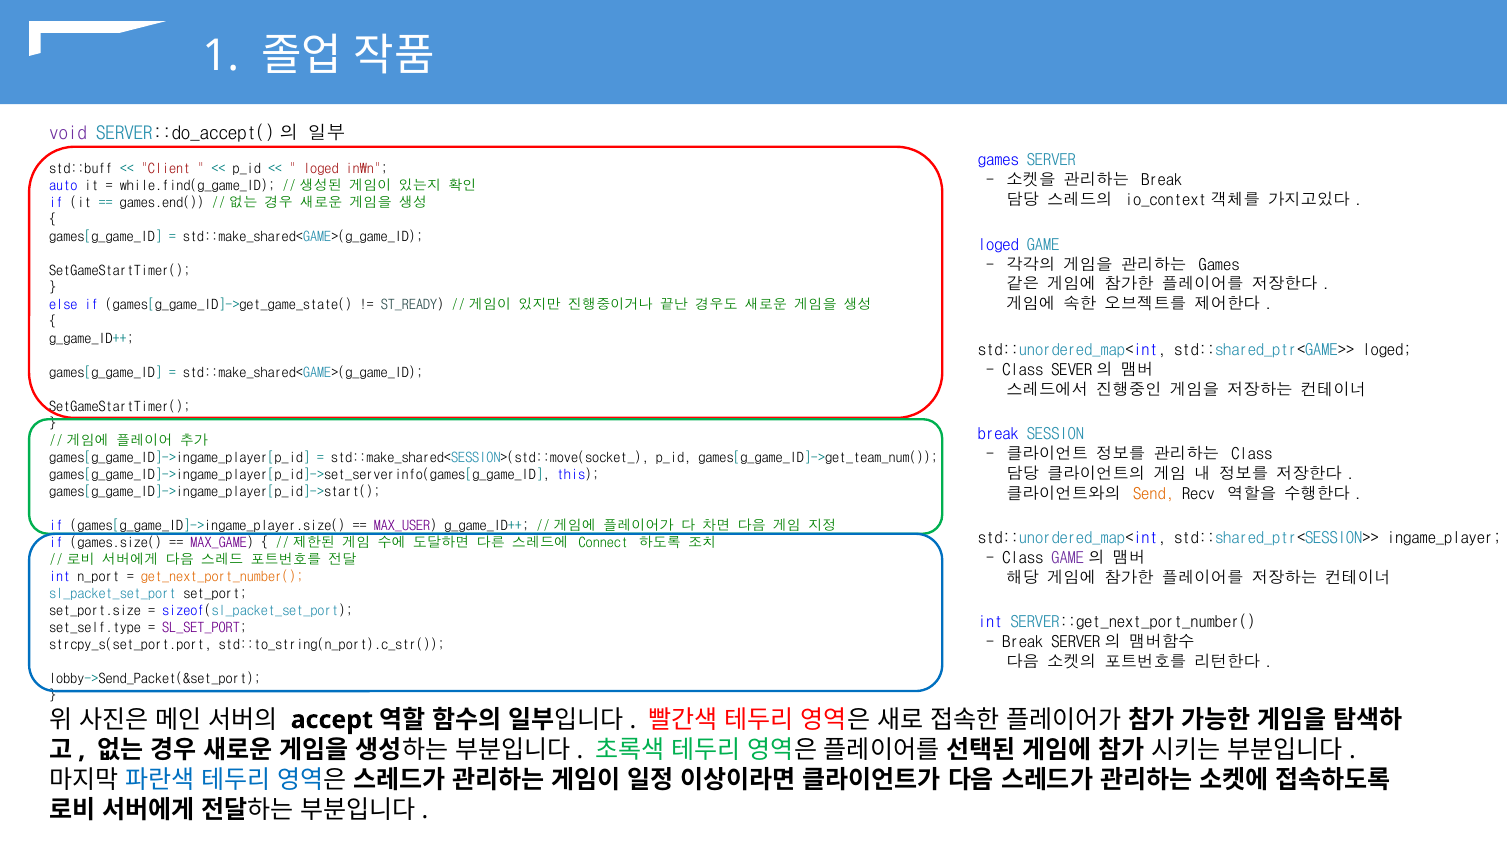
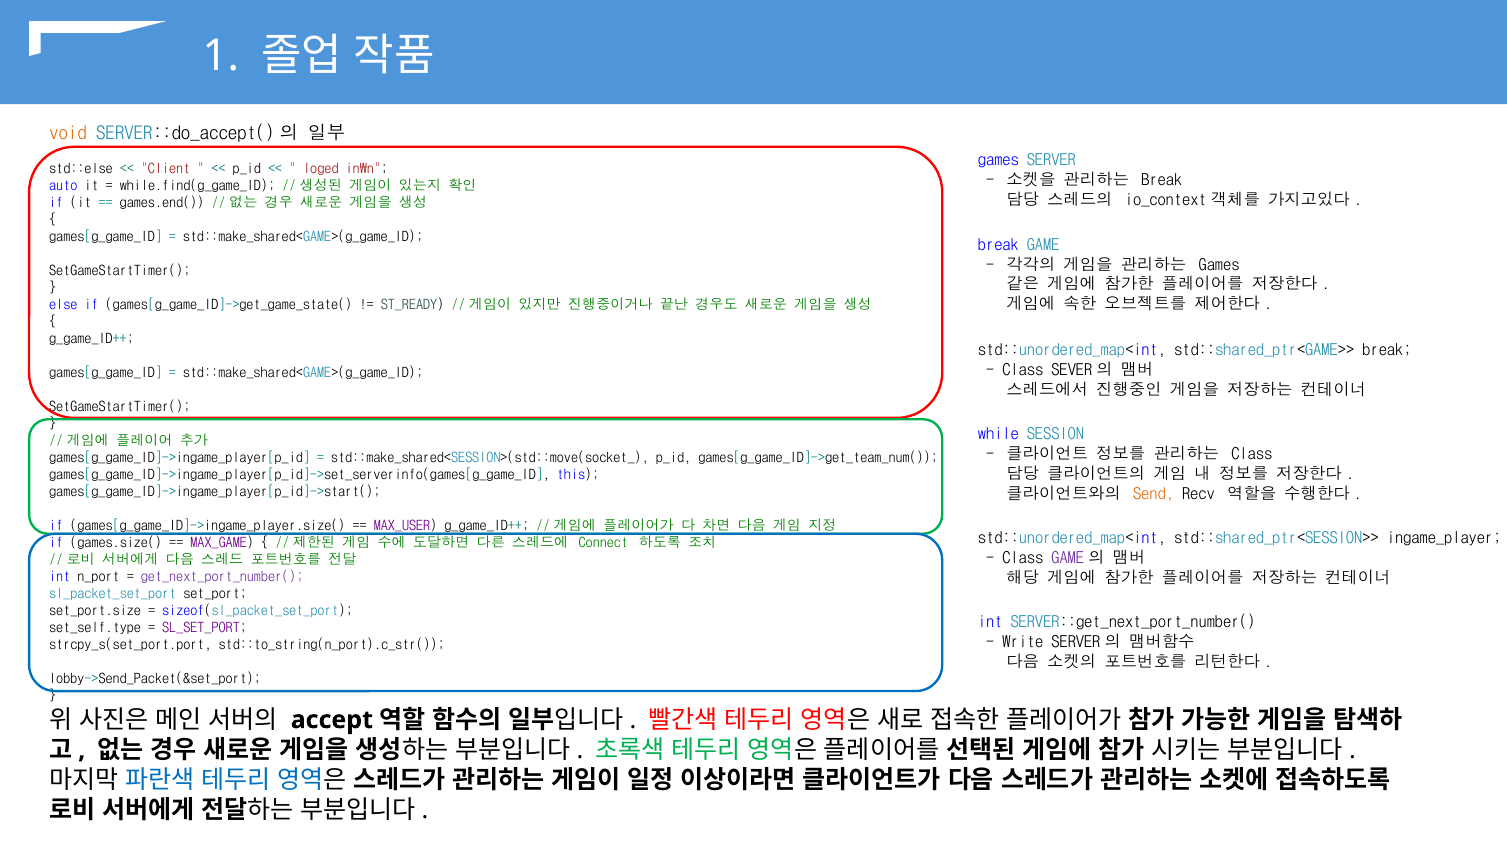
void colour: purple -> orange (68, 133)
std::buff: std::buff -> std::else (81, 169)
loged: loged -> break (998, 245)
std::shared_ptr<GAME>> loged: loged -> break (1387, 350)
break: break -> while (998, 434)
get_next_port_number( colour: orange -> purple (222, 577)
Break: Break -> Write (1023, 642)
